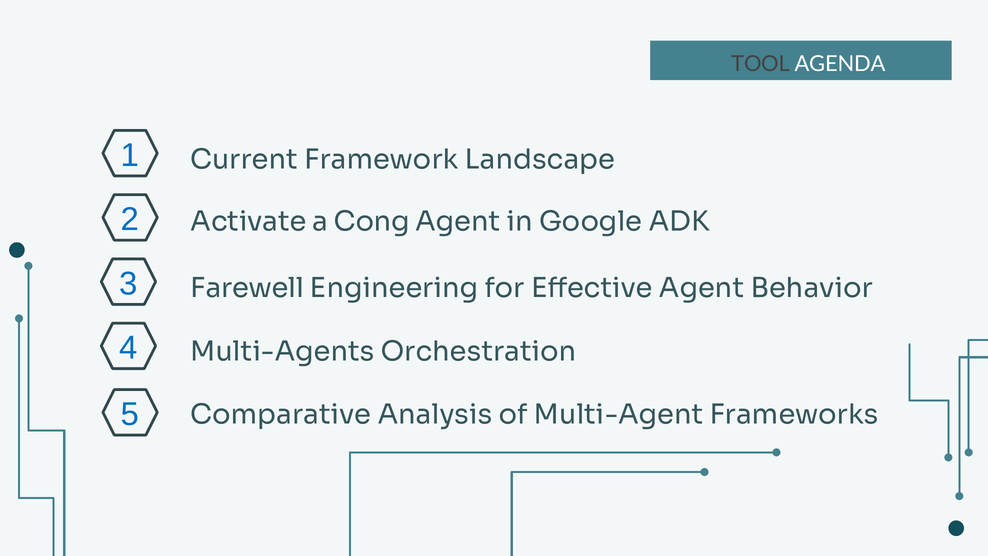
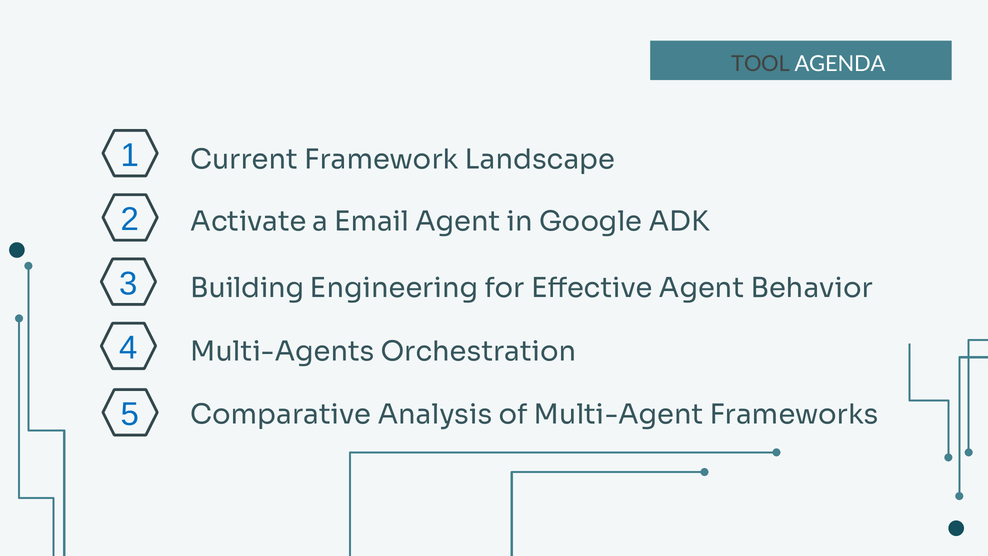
Cong: Cong -> Email (372, 222)
Farewell: Farewell -> Building (247, 288)
